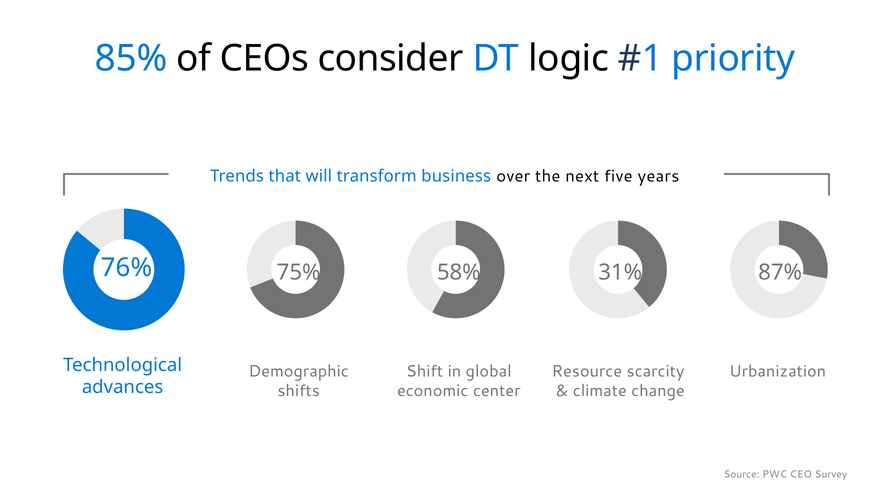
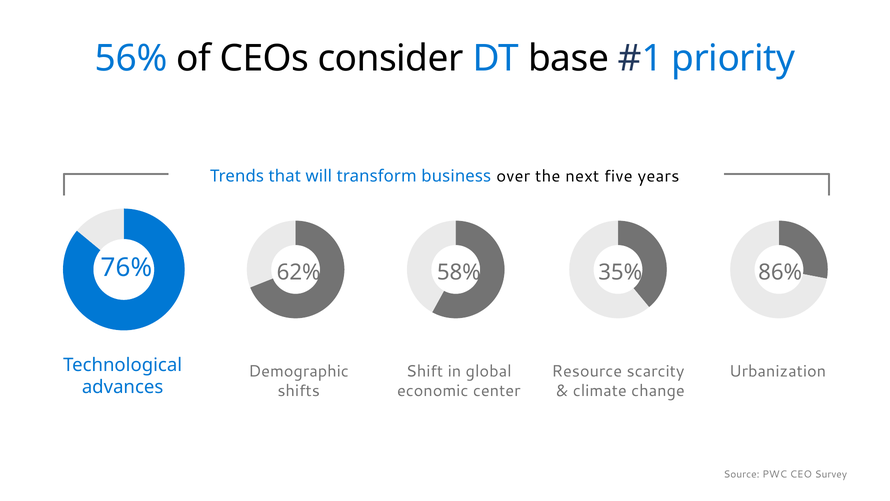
85%: 85% -> 56% (131, 58)
logic: logic -> base (569, 58)
75%: 75% -> 62% (299, 272)
31%: 31% -> 35% (620, 272)
87%: 87% -> 86% (780, 272)
